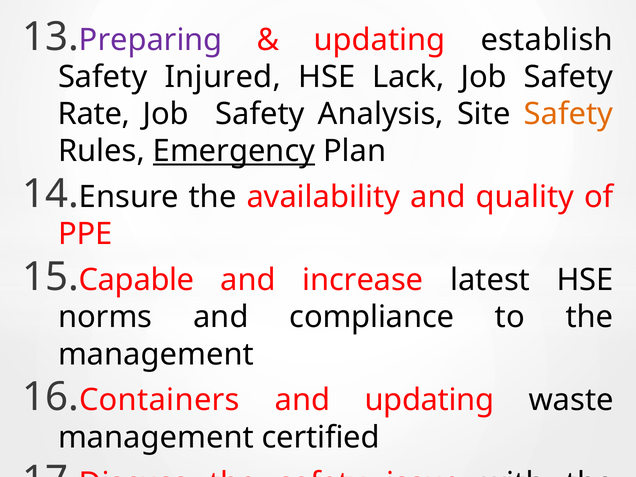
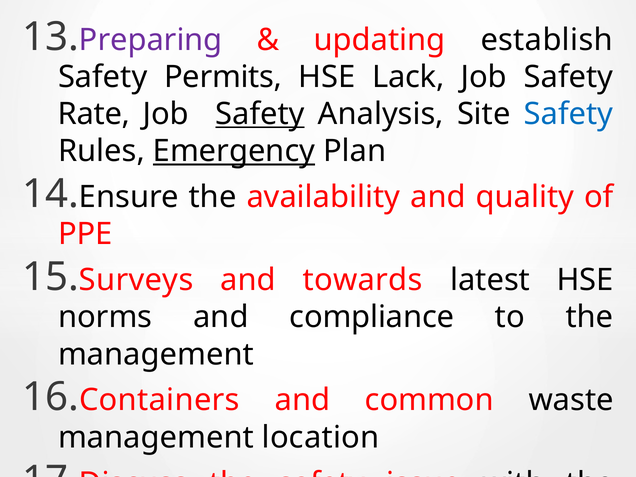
Injured: Injured -> Permits (223, 77)
Safety underline: none -> present (260, 114)
Safety colour: orange -> blue (568, 114)
Capable: Capable -> Surveys (136, 280)
increase: increase -> towards (363, 280)
and updating: updating -> common (429, 400)
certified: certified -> location (321, 437)
